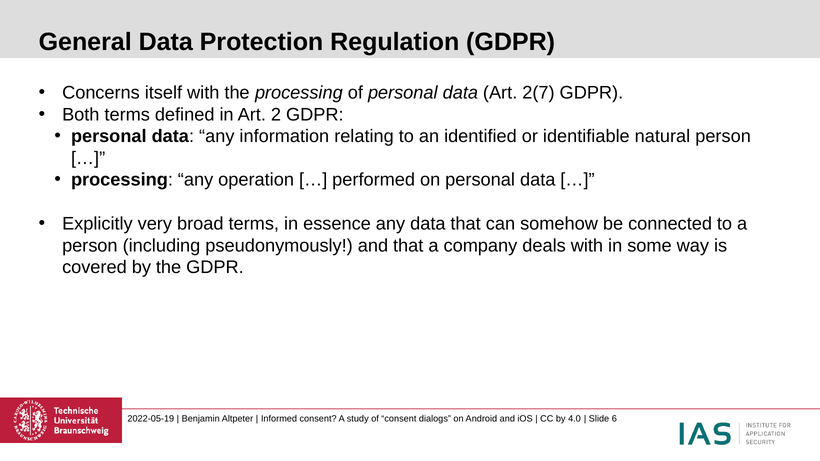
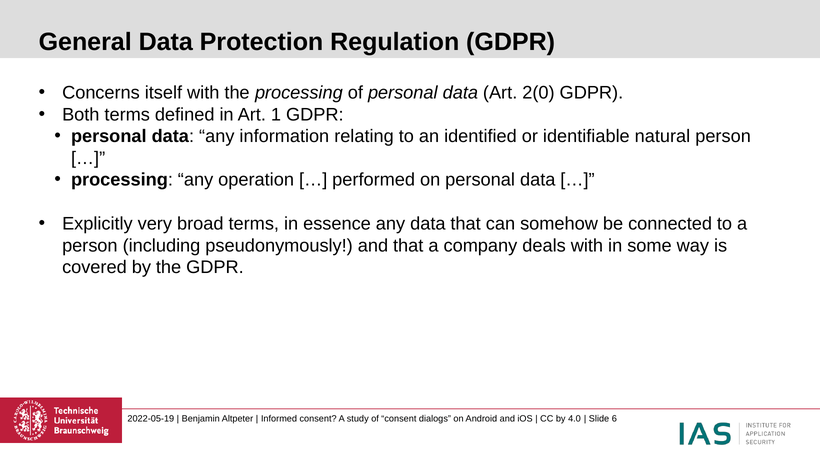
2(7: 2(7 -> 2(0 (538, 93)
2: 2 -> 1 (276, 115)
